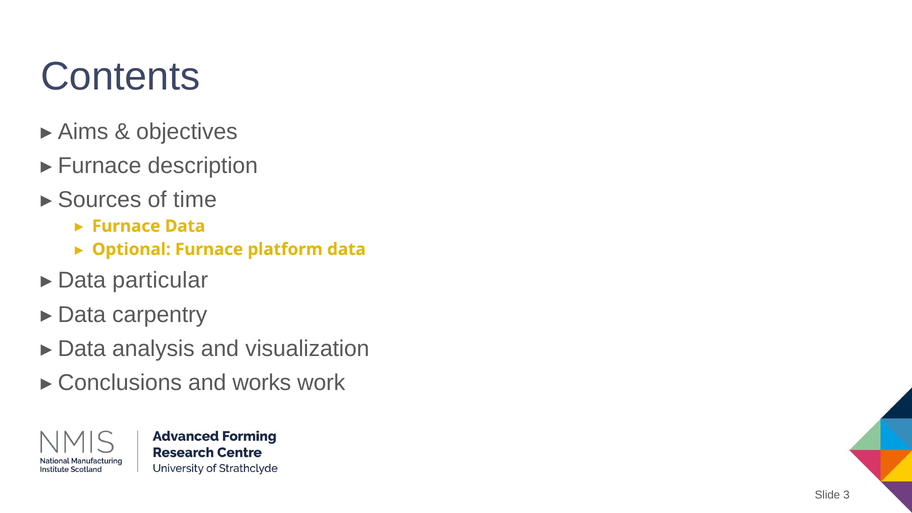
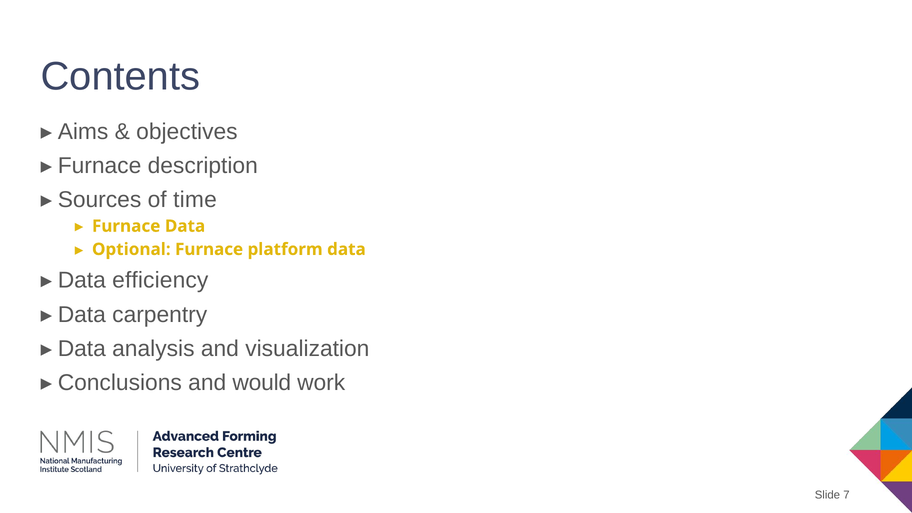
particular: particular -> efficiency (160, 280)
works: works -> would (262, 383)
3: 3 -> 7 (846, 495)
